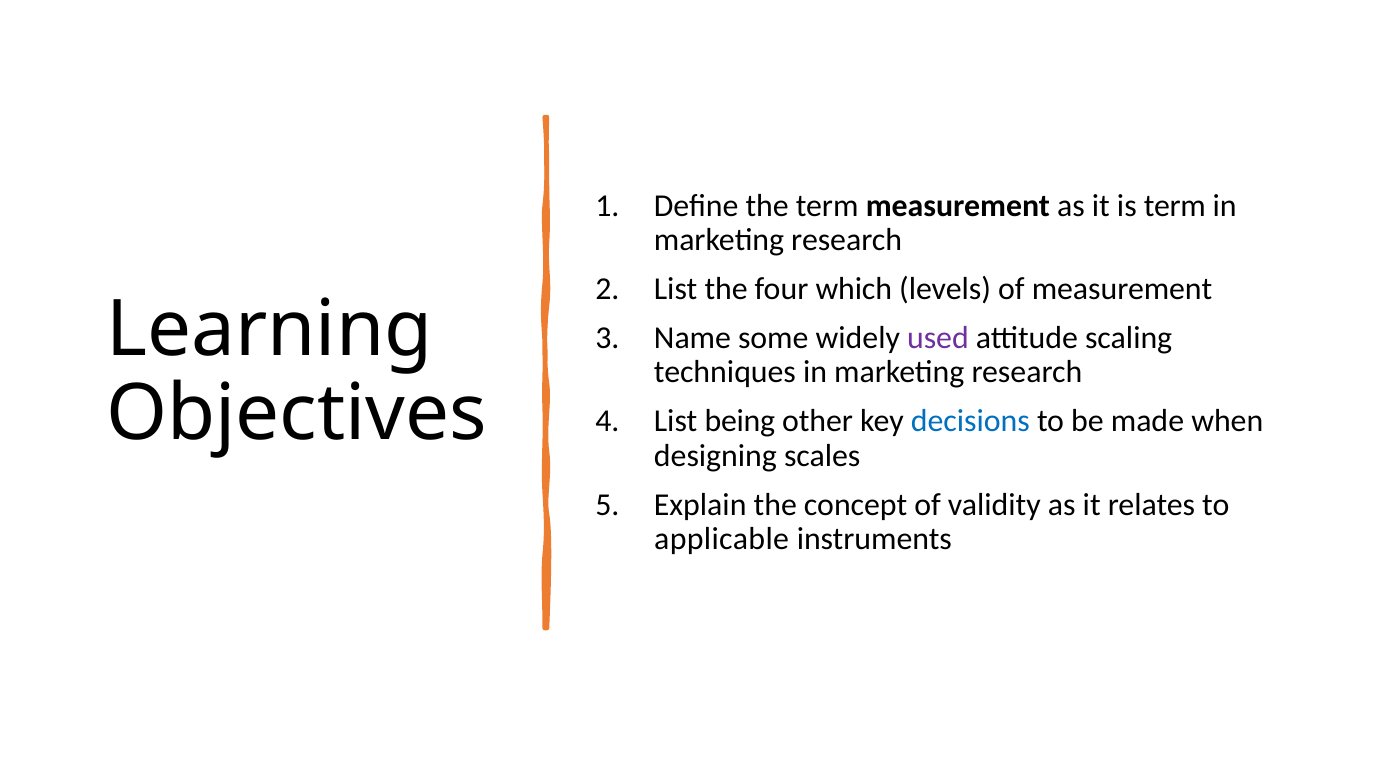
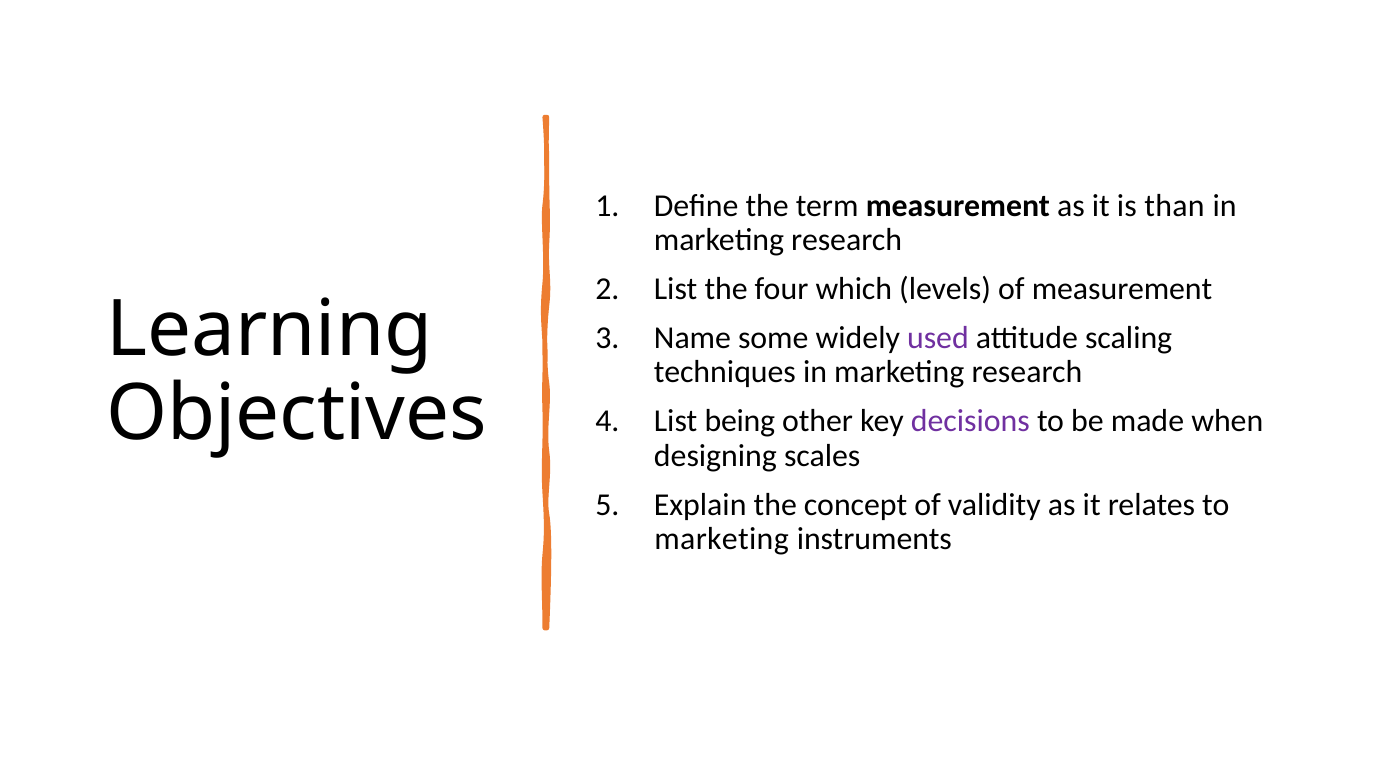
is term: term -> than (1175, 206)
decisions colour: blue -> purple (970, 422)
applicable: applicable -> marketing (722, 539)
